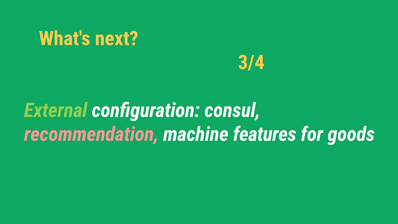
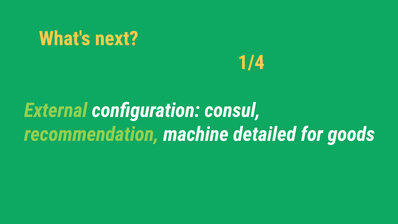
3/4: 3/4 -> 1/4 (251, 62)
recommendation colour: pink -> light green (91, 134)
features: features -> detailed (265, 134)
